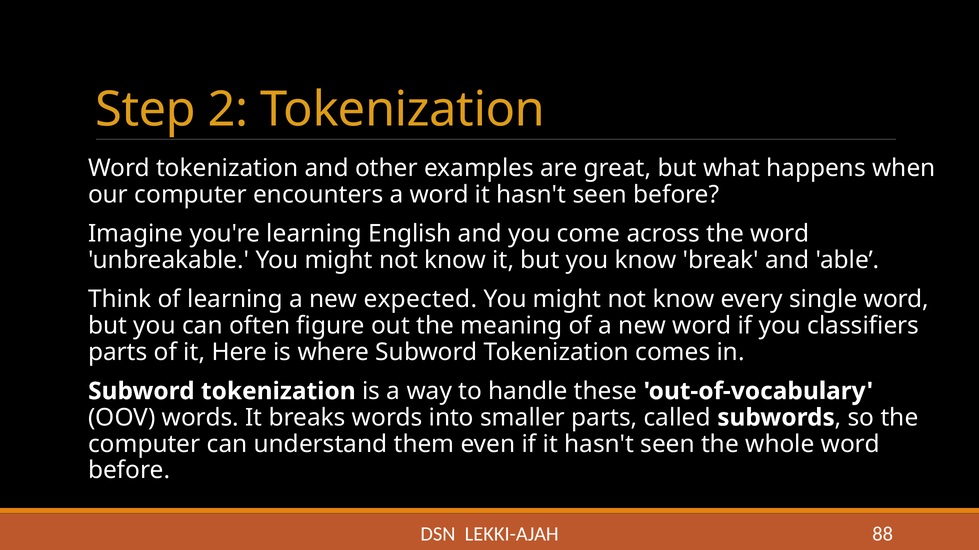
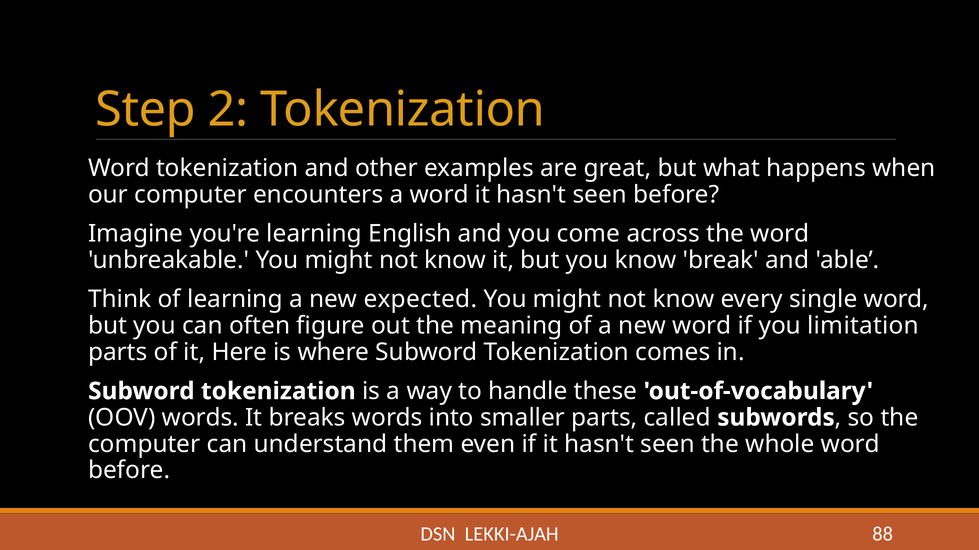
classifiers: classifiers -> limitation (863, 326)
